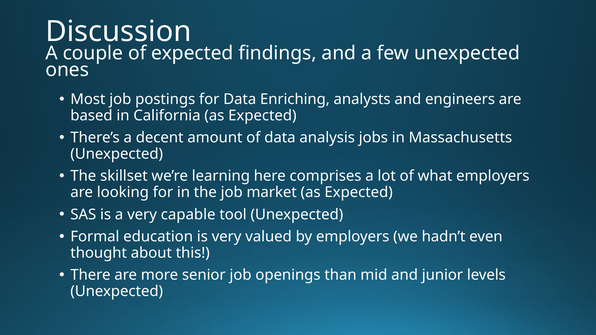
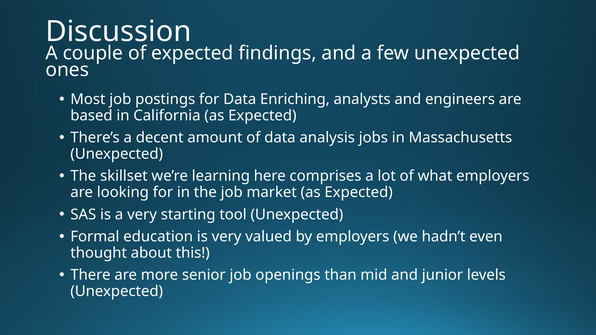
capable: capable -> starting (188, 215)
